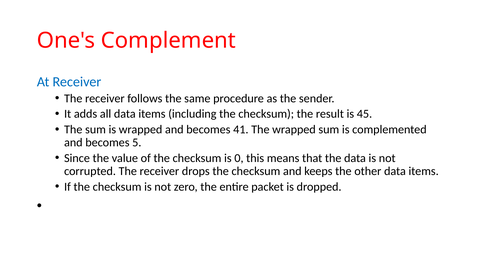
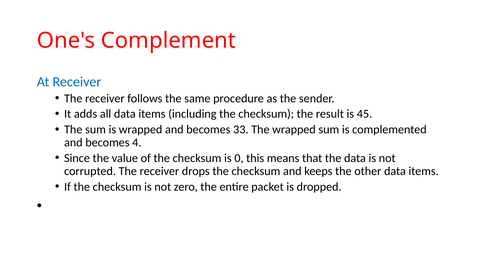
41: 41 -> 33 (241, 130)
5: 5 -> 4 (137, 143)
